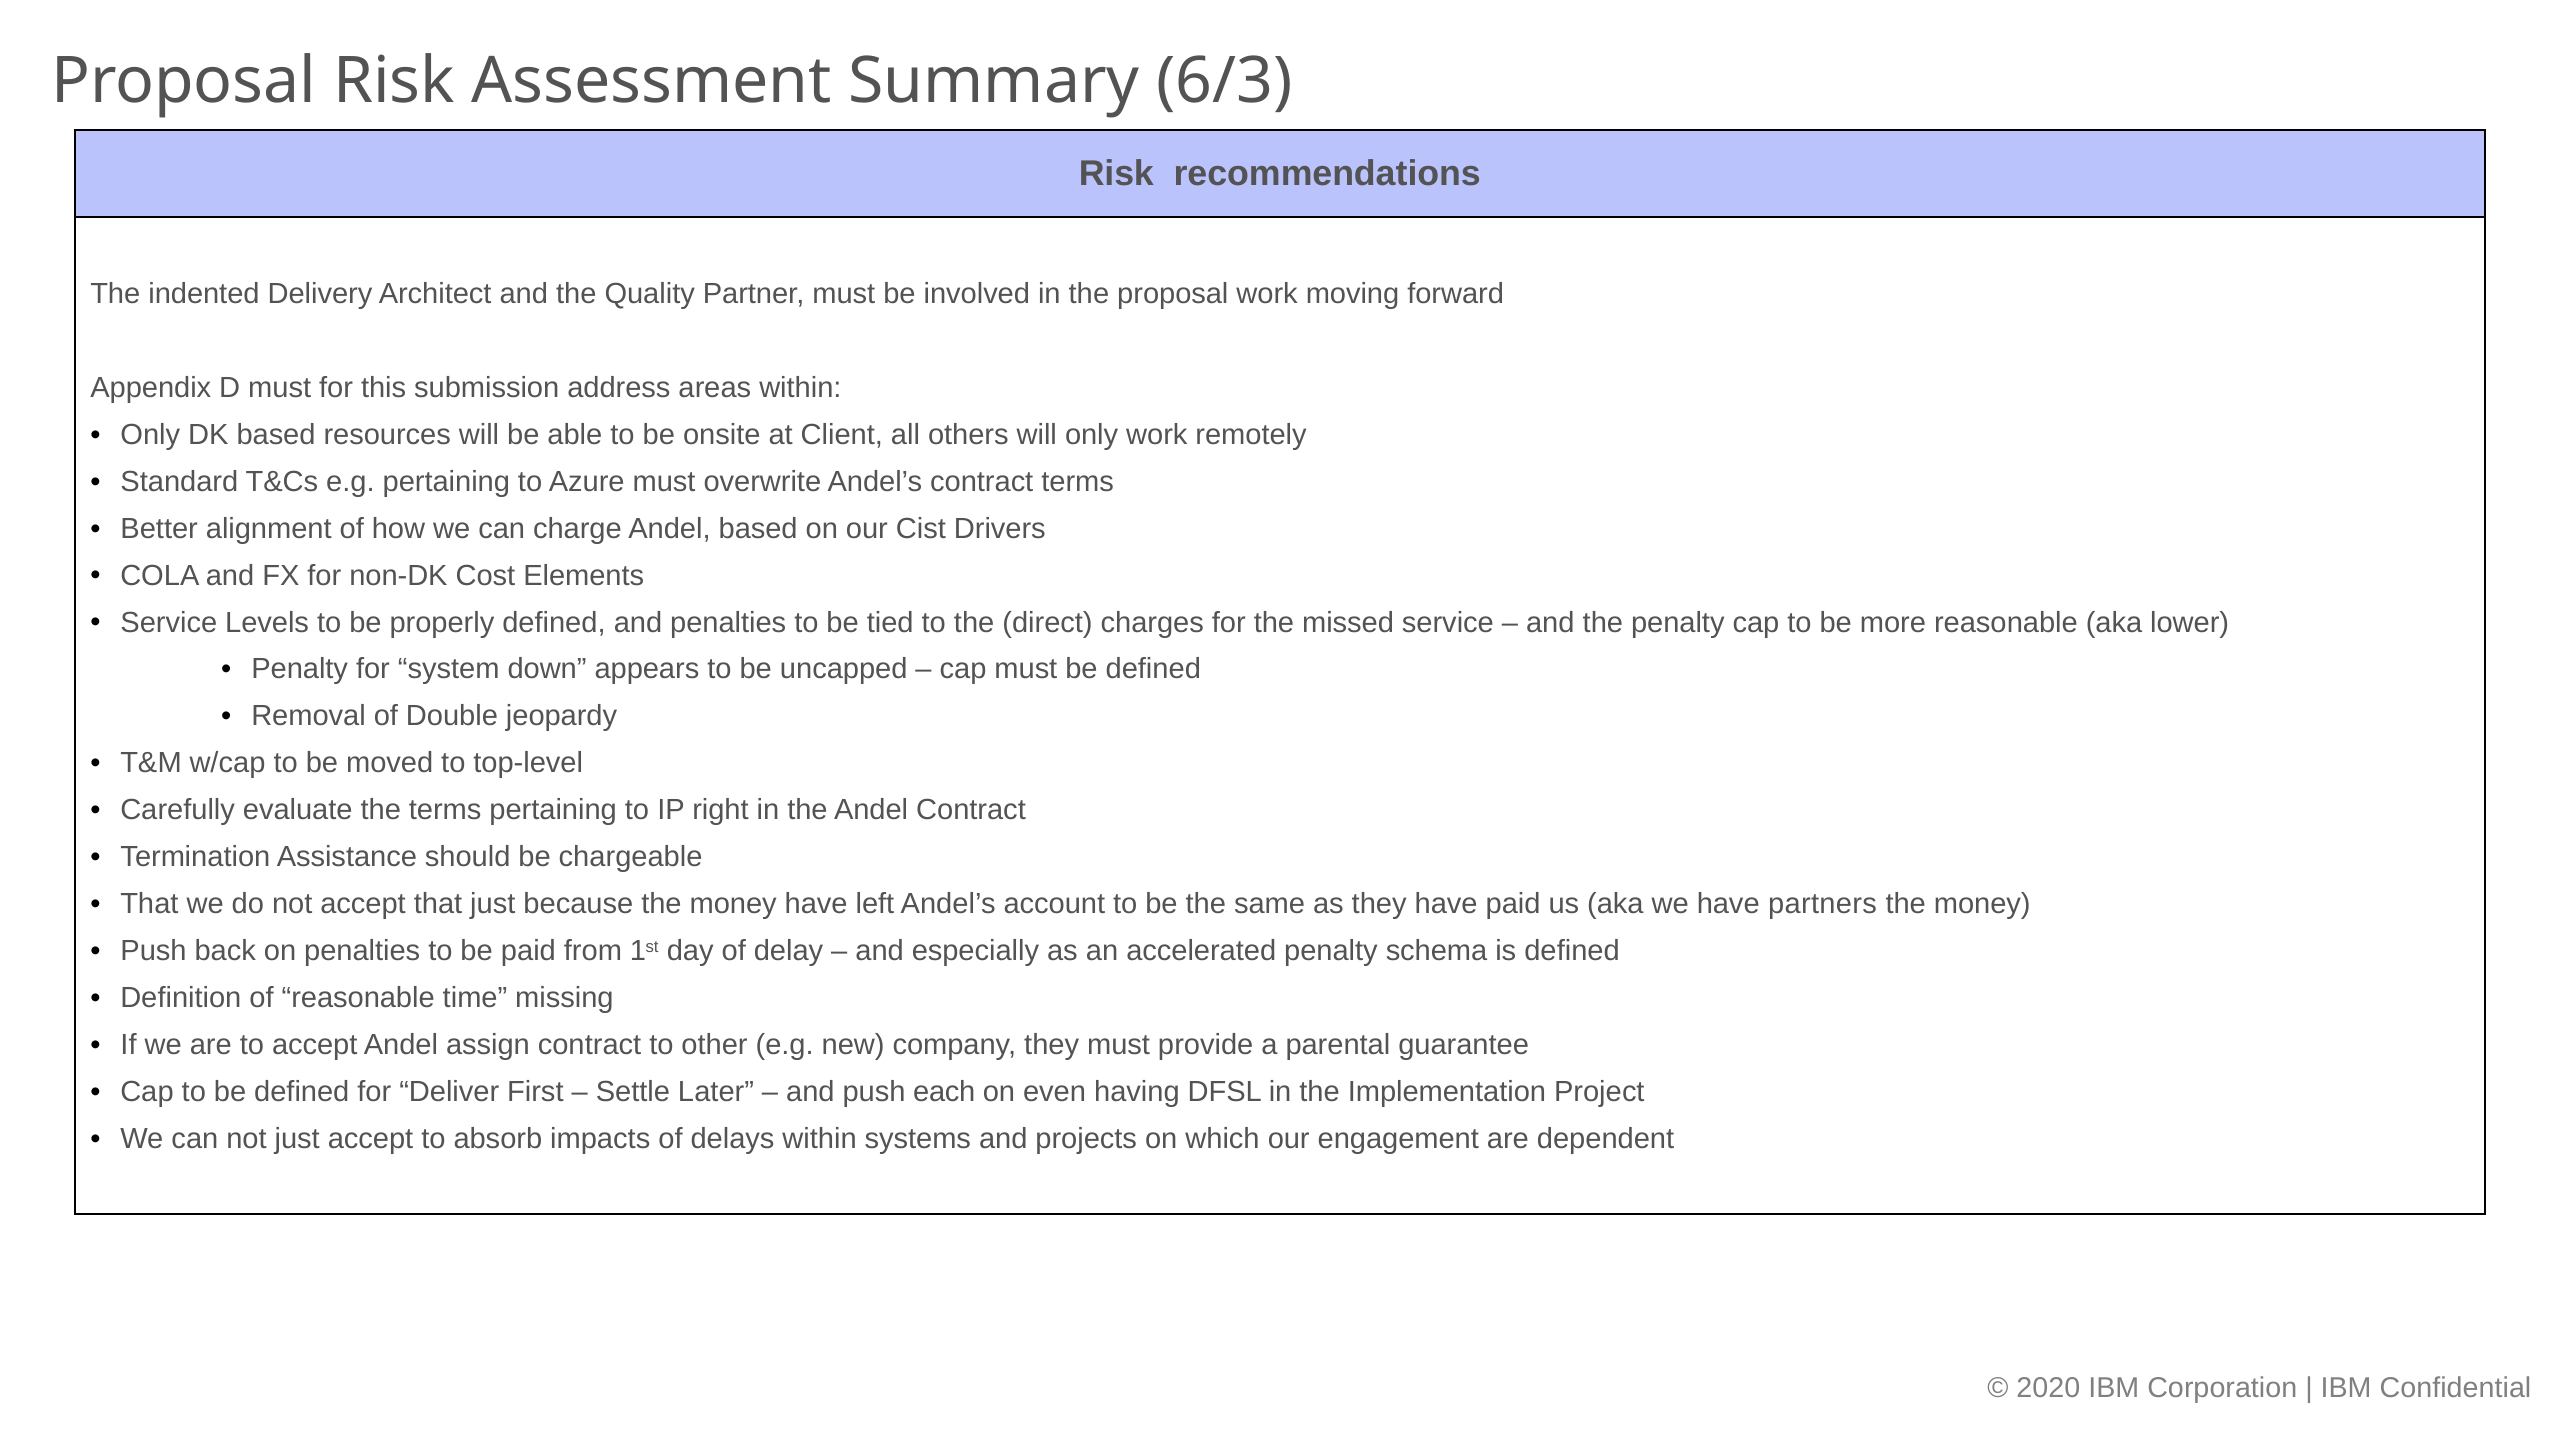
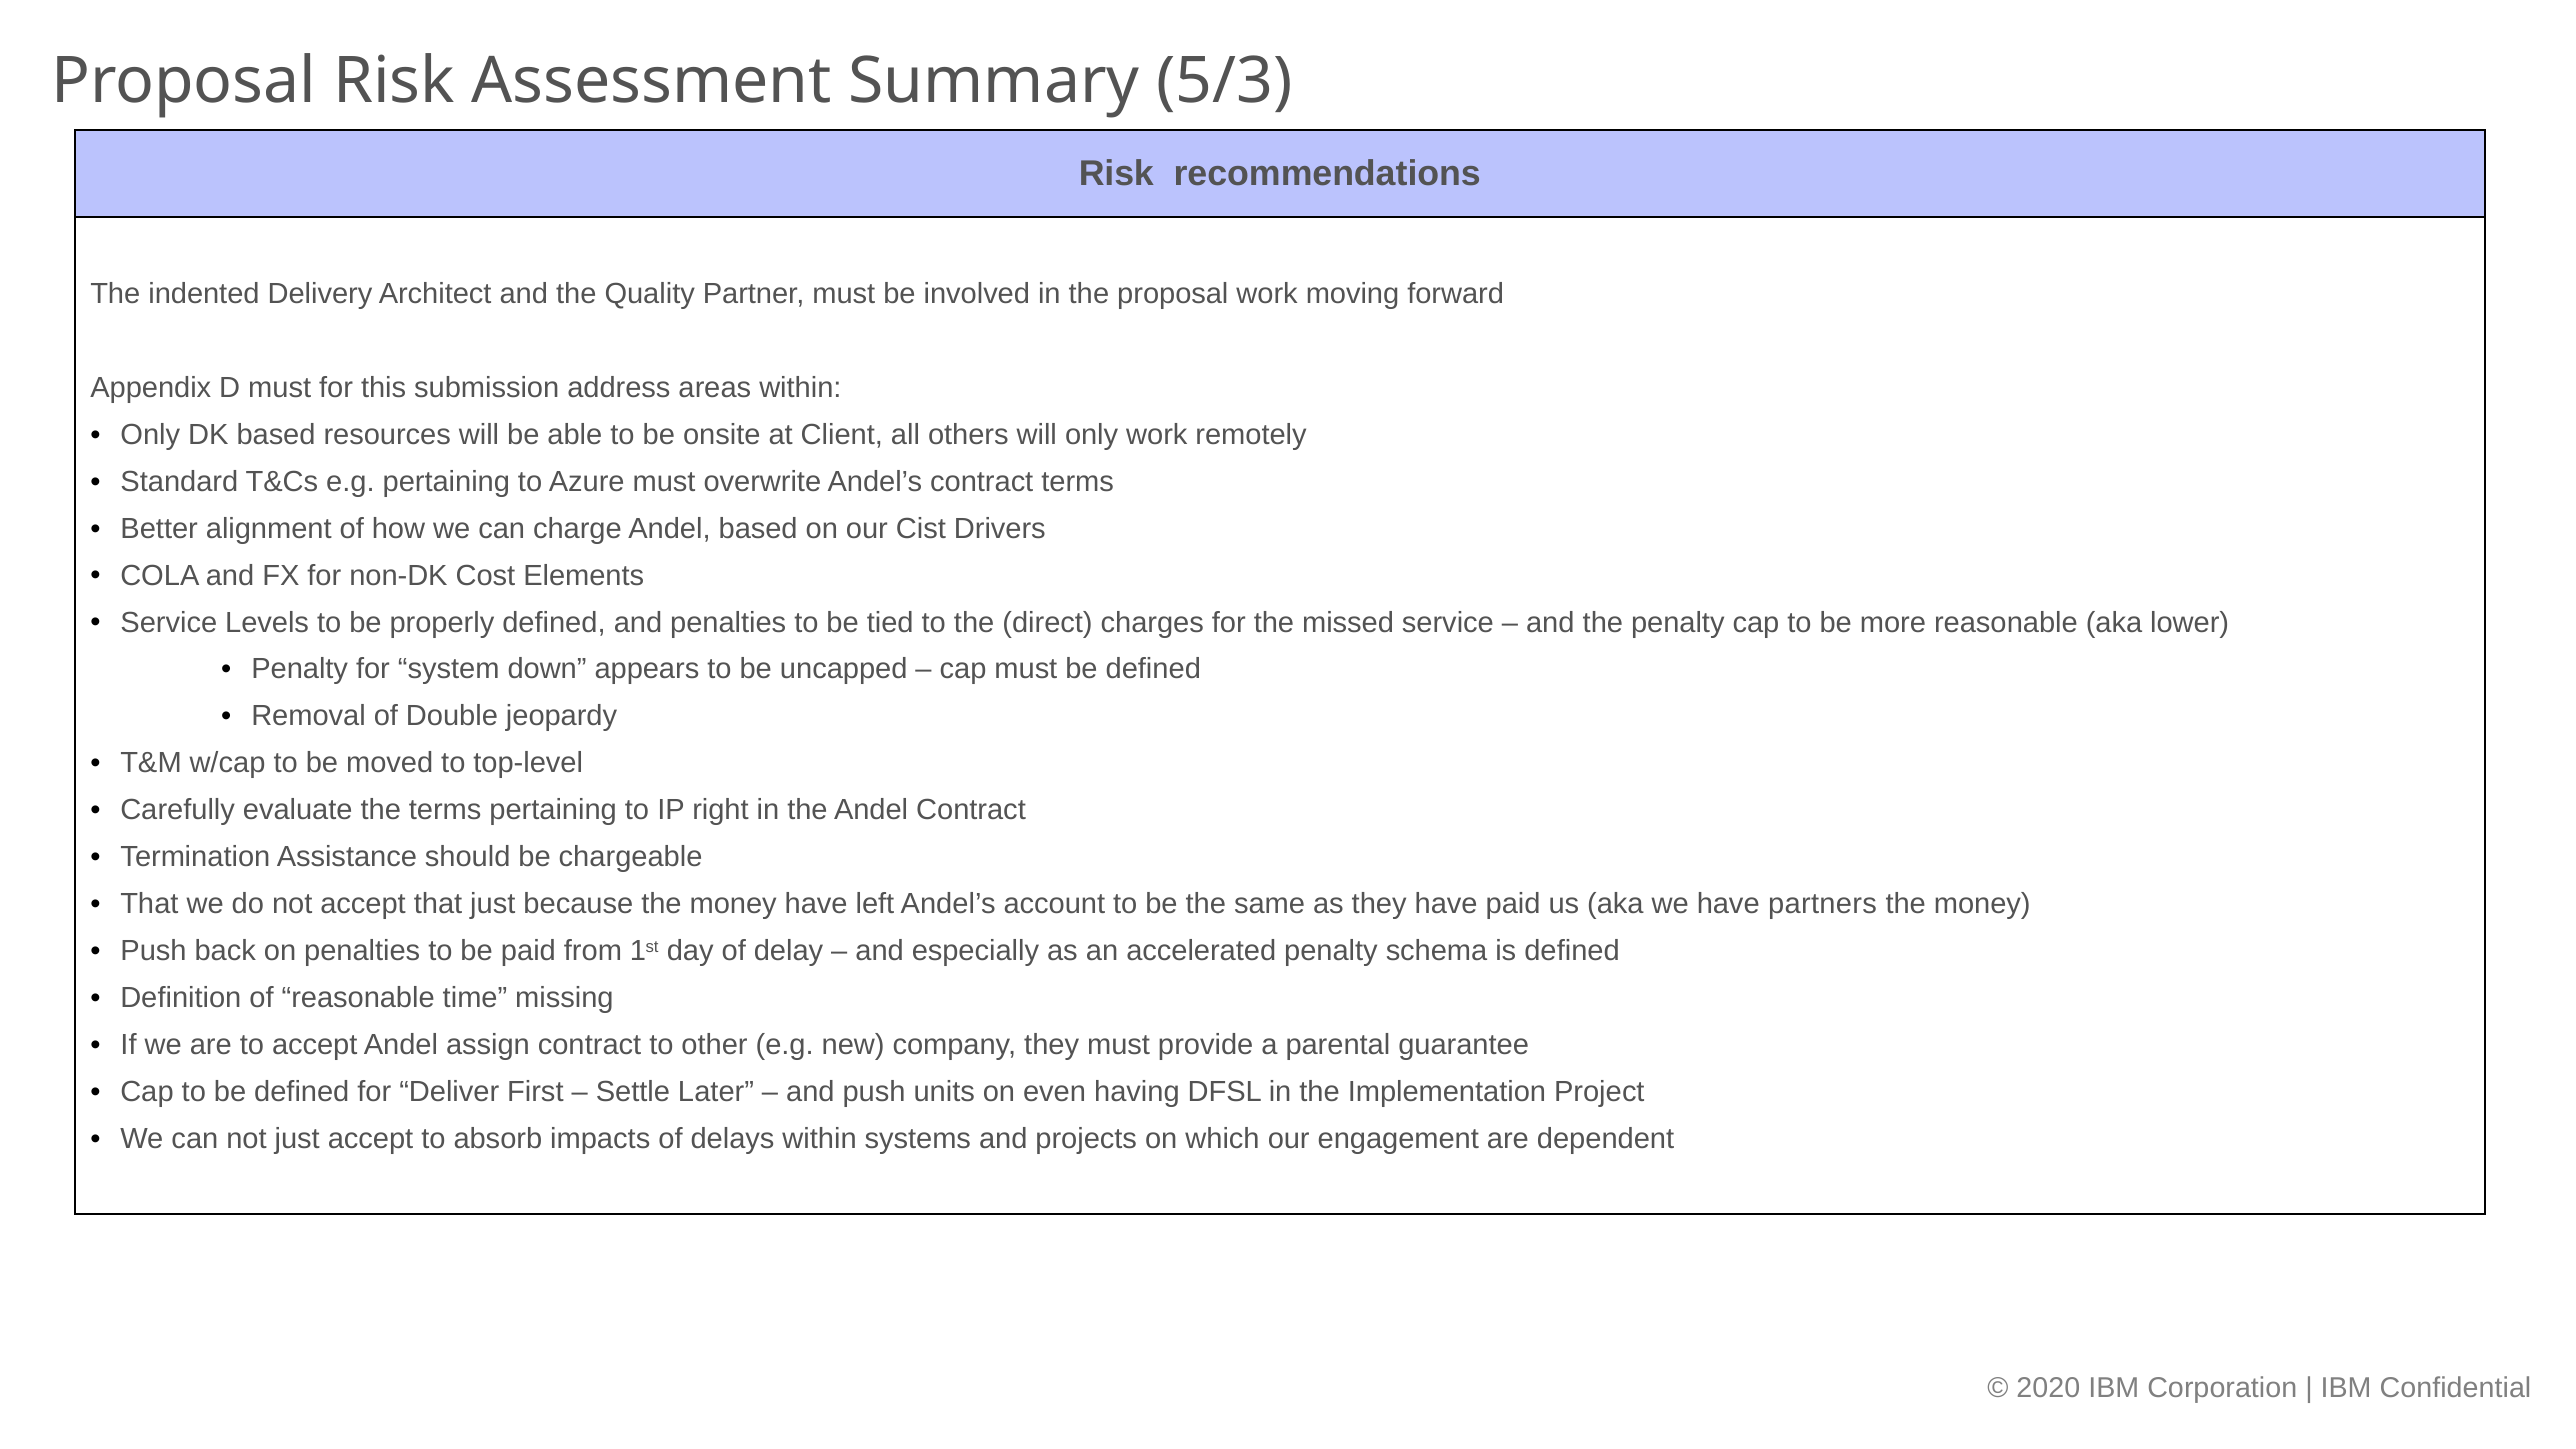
6/3: 6/3 -> 5/3 (1224, 82)
each: each -> units (944, 1092)
